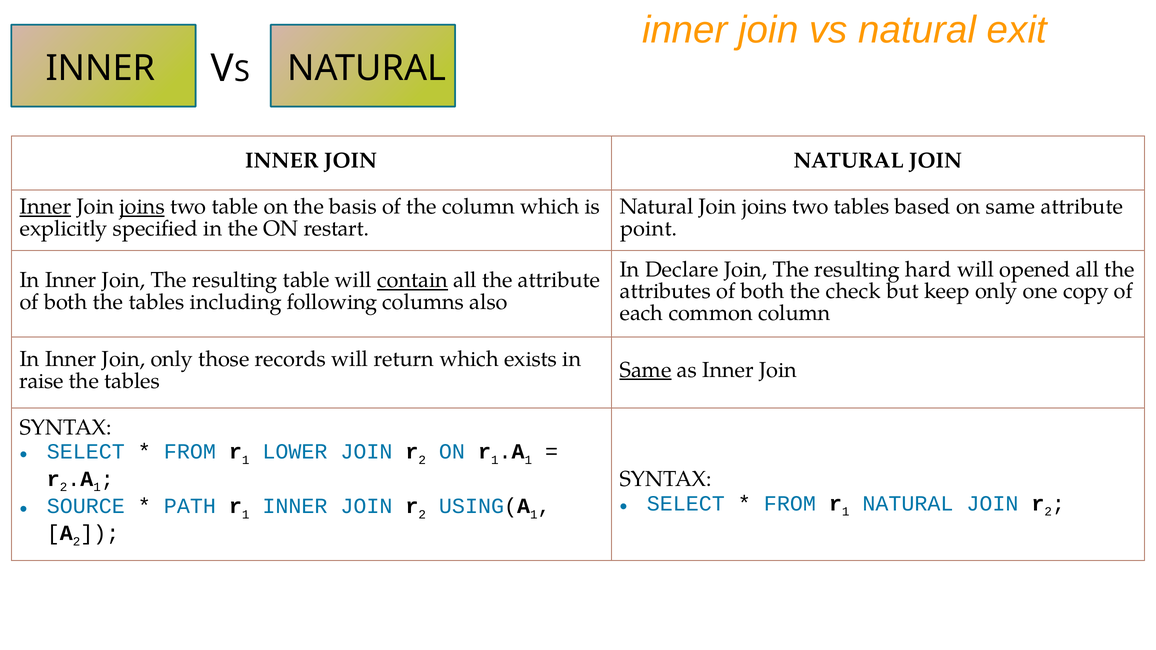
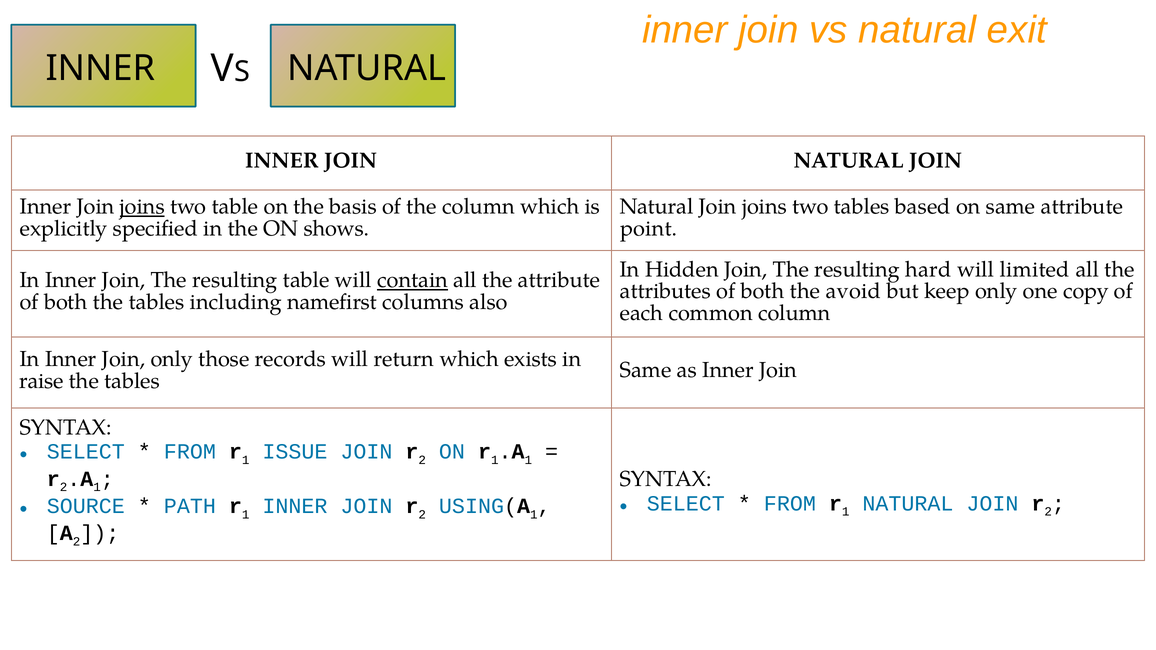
Inner underline: present -> none (45, 207)
restart: restart -> shows (336, 229)
Declare: Declare -> Hidden (682, 270)
opened: opened -> limited (1035, 270)
check: check -> avoid (853, 291)
following: following -> namefirst (332, 302)
Same underline: present -> none (646, 370)
LOWER: LOWER -> ISSUE (295, 452)
